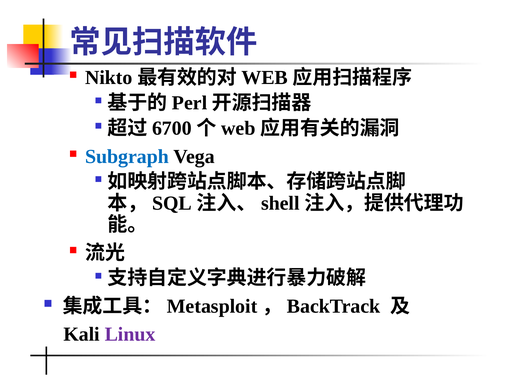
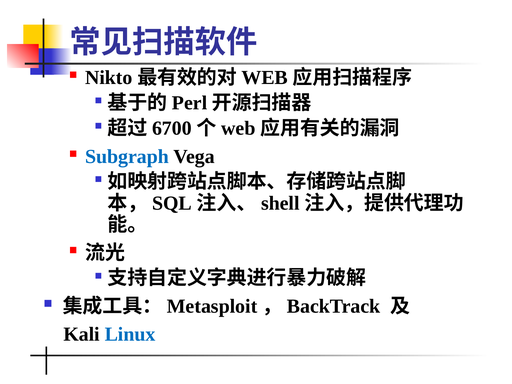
Linux colour: purple -> blue (130, 334)
